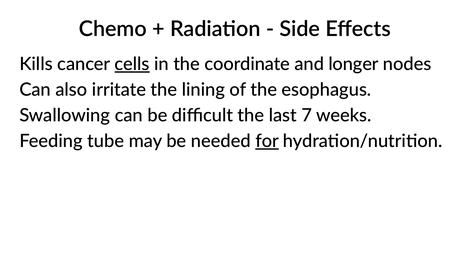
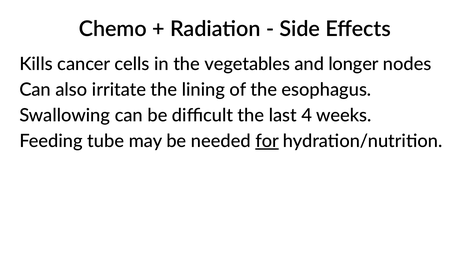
cells underline: present -> none (132, 64)
coordinate: coordinate -> vegetables (247, 64)
7: 7 -> 4 (307, 115)
